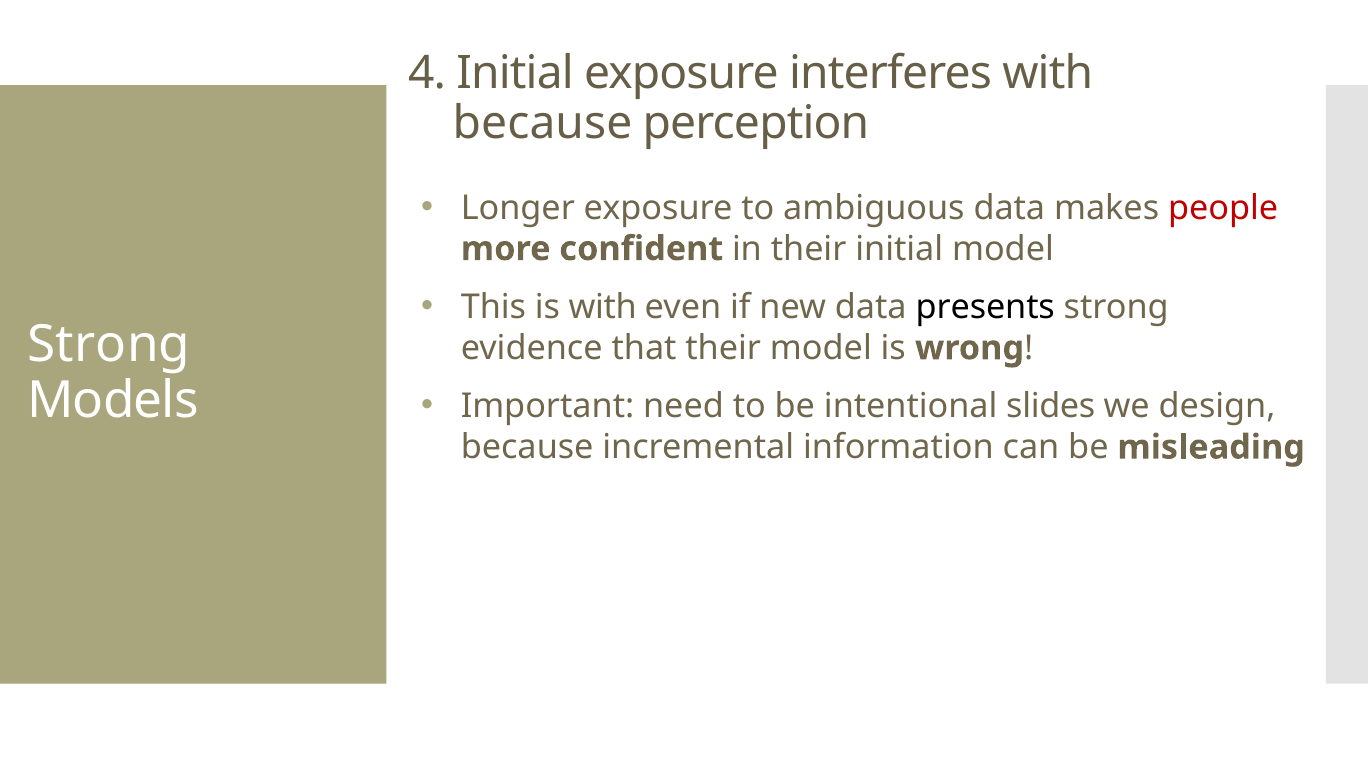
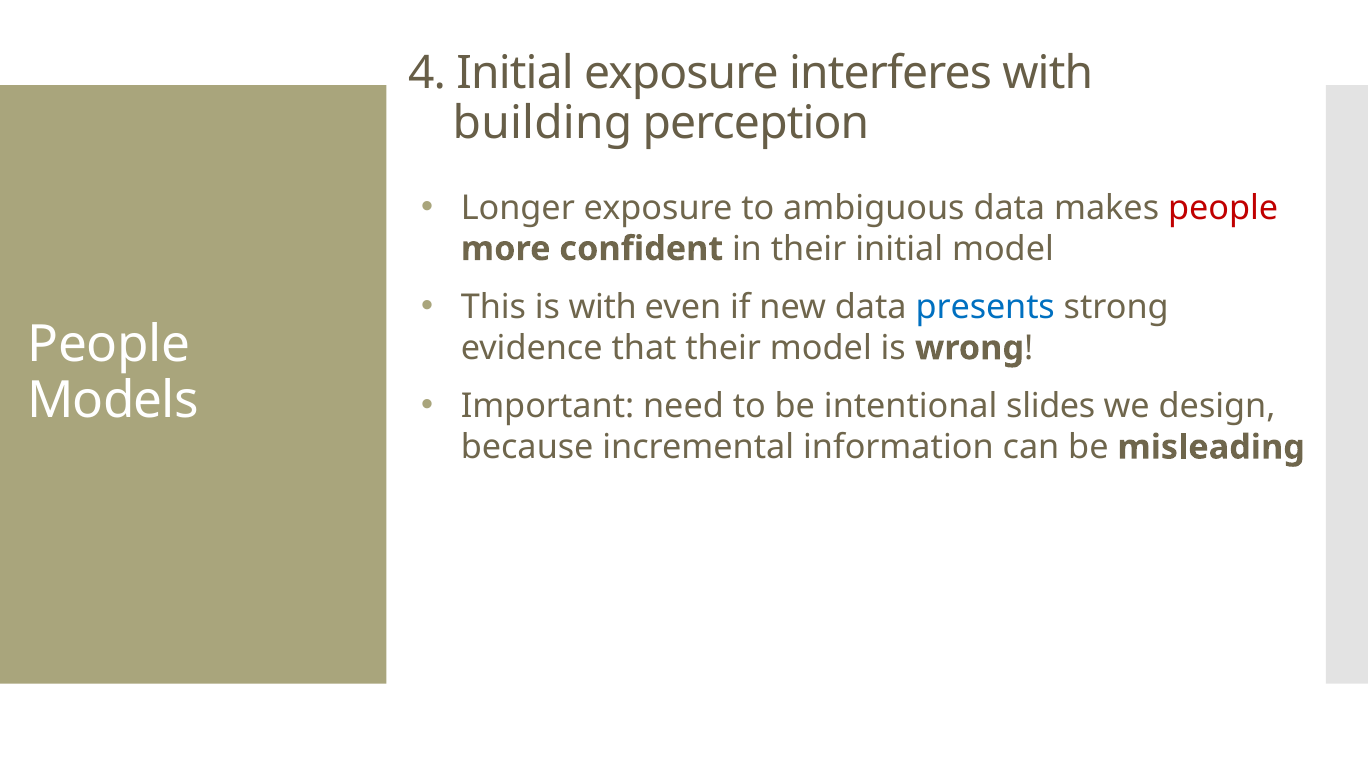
because: because -> building (542, 123)
presents colour: black -> blue (985, 307)
Strong: Strong -> People (109, 345)
